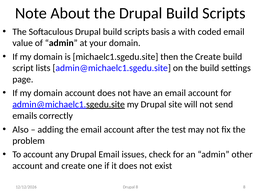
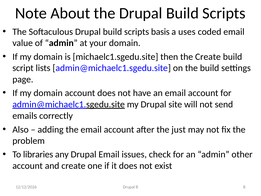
with: with -> uses (187, 32)
test: test -> just (179, 129)
To account: account -> libraries (38, 154)
